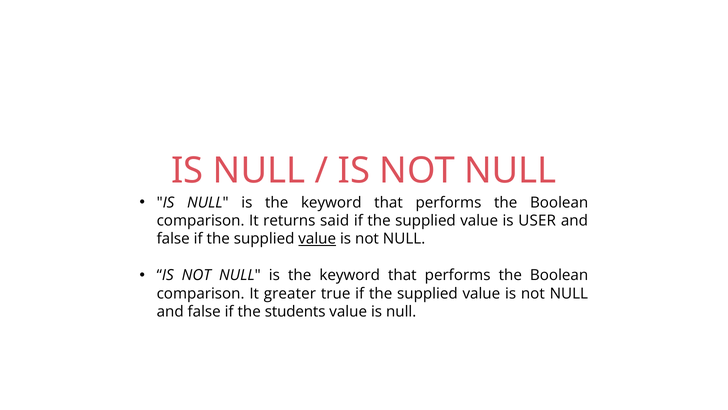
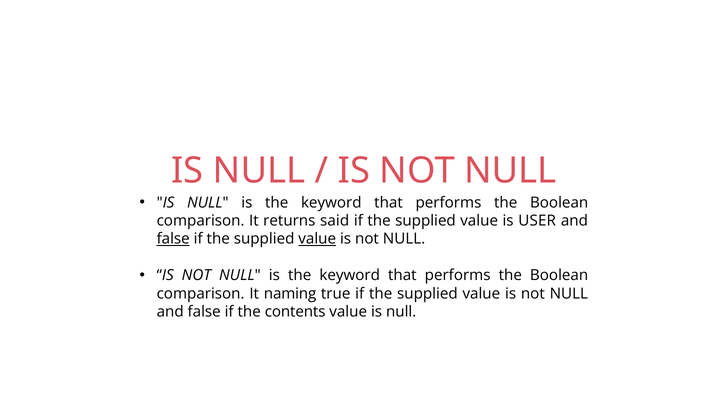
false underline: none -> present (173, 239)
greater: greater -> naming (290, 293)
students: students -> contents (295, 312)
